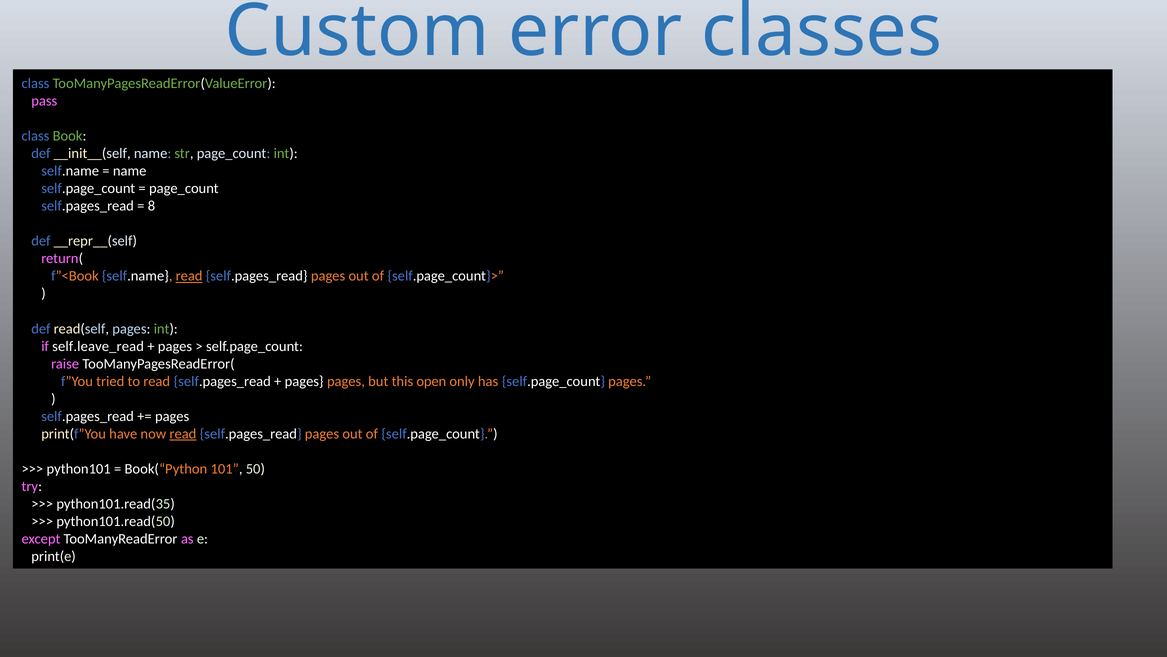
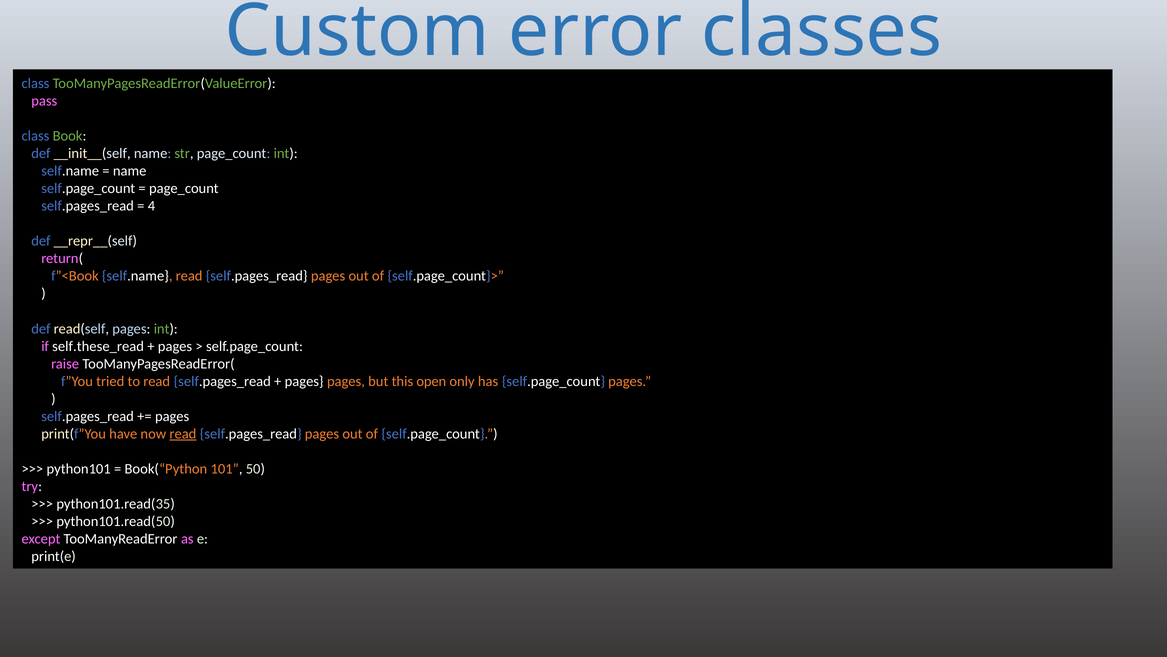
8: 8 -> 4 (151, 206)
read underline: present -> none (189, 276)
self.leave_read: self.leave_read -> self.these_read (98, 346)
